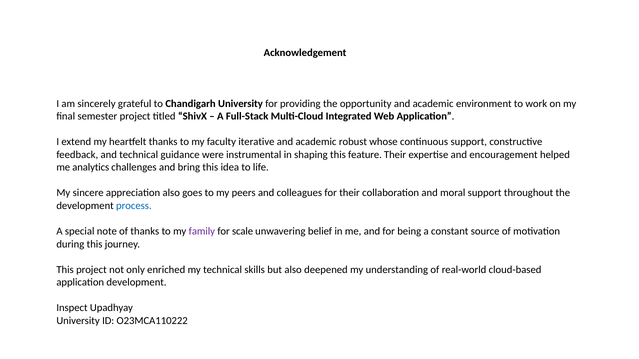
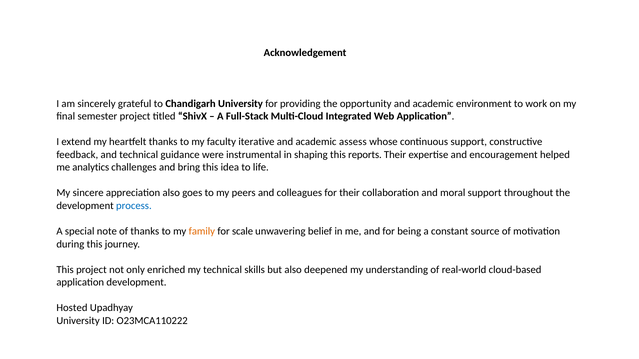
robust: robust -> assess (353, 142)
feature: feature -> reports (365, 155)
family colour: purple -> orange (202, 232)
Inspect: Inspect -> Hosted (72, 308)
